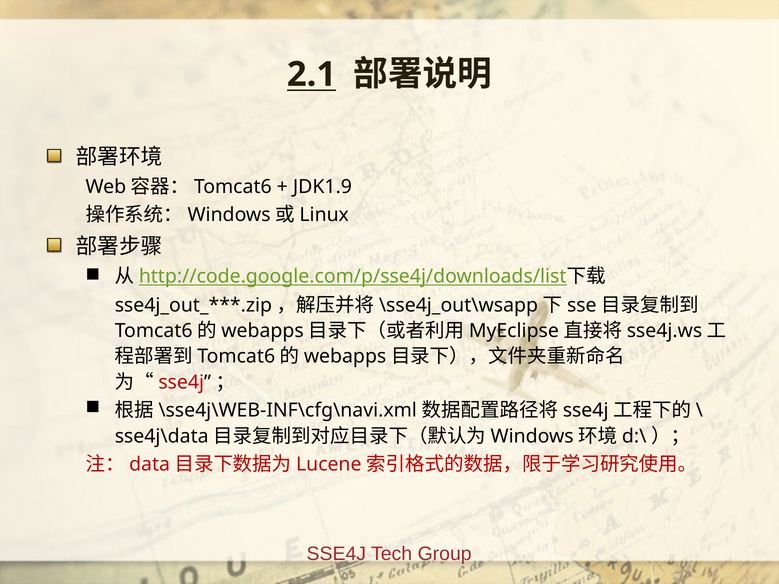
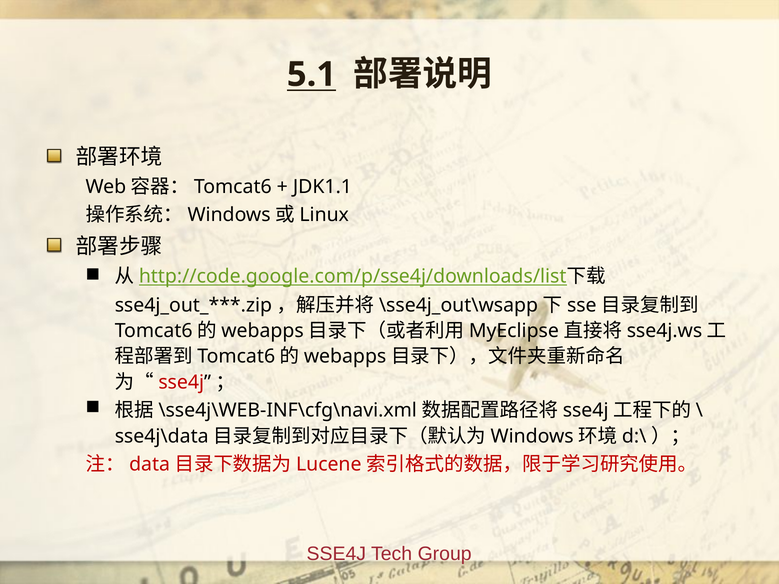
2.1: 2.1 -> 5.1 (311, 74)
JDK1.9: JDK1.9 -> JDK1.1 (322, 187)
